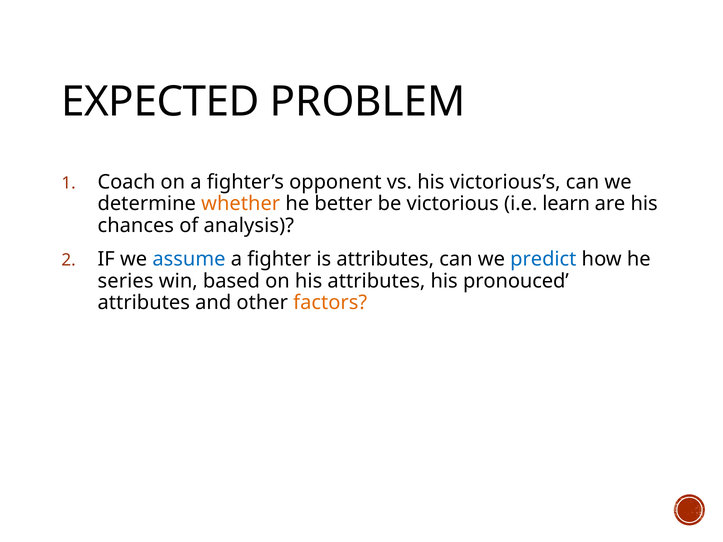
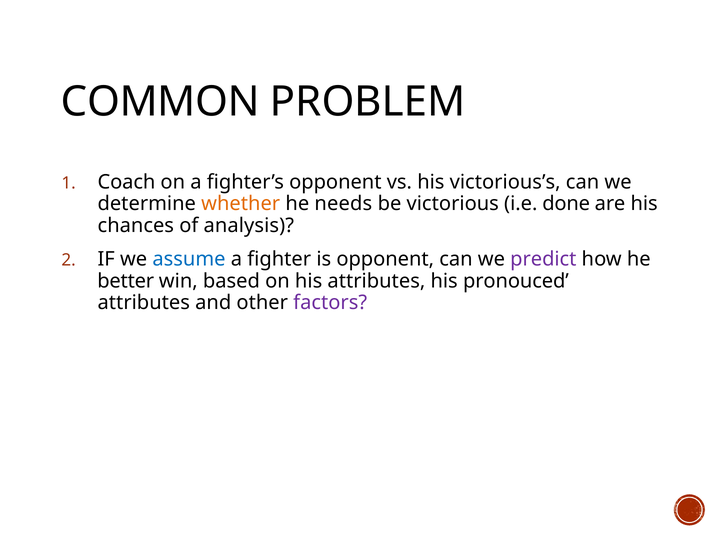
EXPECTED: EXPECTED -> COMMON (160, 102)
better: better -> needs (343, 204)
learn: learn -> done (566, 204)
is attributes: attributes -> opponent (385, 259)
predict colour: blue -> purple (543, 259)
series: series -> better (126, 281)
factors colour: orange -> purple (330, 303)
